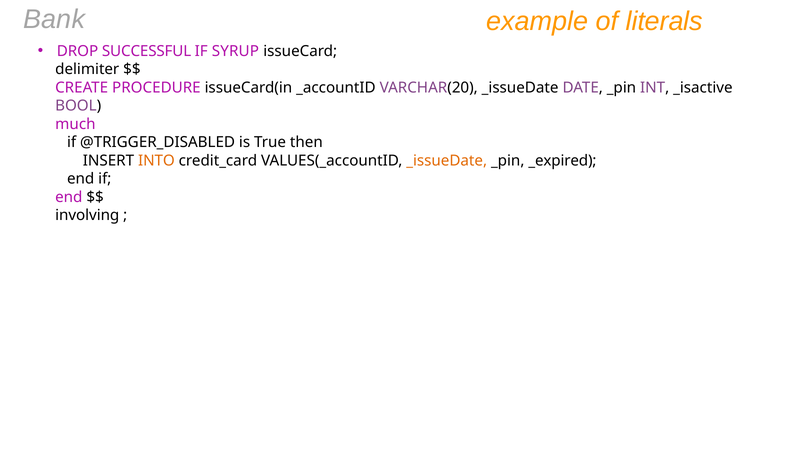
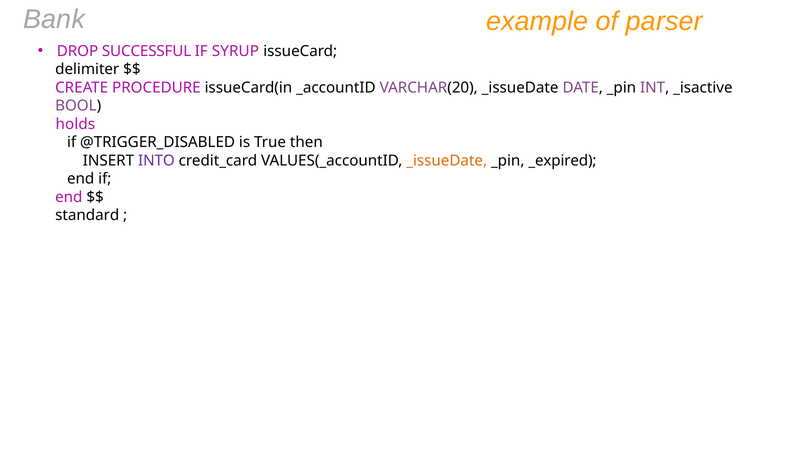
literals: literals -> parser (664, 21)
much: much -> holds (75, 124)
INTO colour: orange -> purple (156, 161)
involving: involving -> standard (87, 215)
